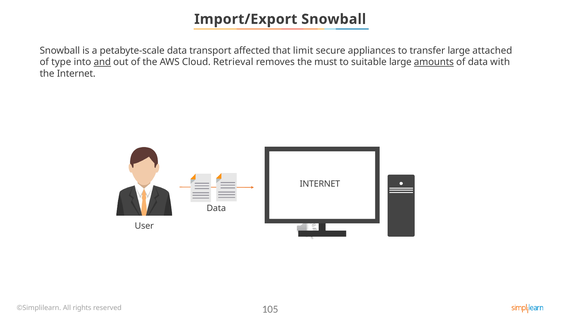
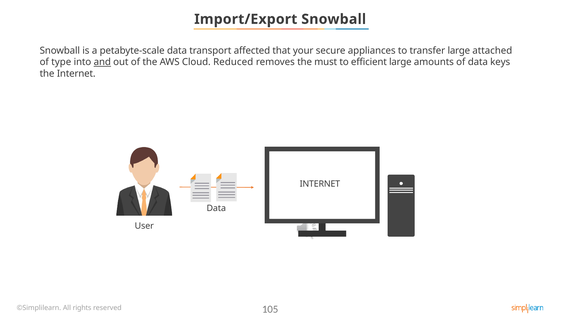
limit: limit -> your (303, 51)
Retrieval: Retrieval -> Reduced (233, 62)
suitable: suitable -> efficient (369, 62)
amounts underline: present -> none (434, 62)
with: with -> keys (500, 62)
